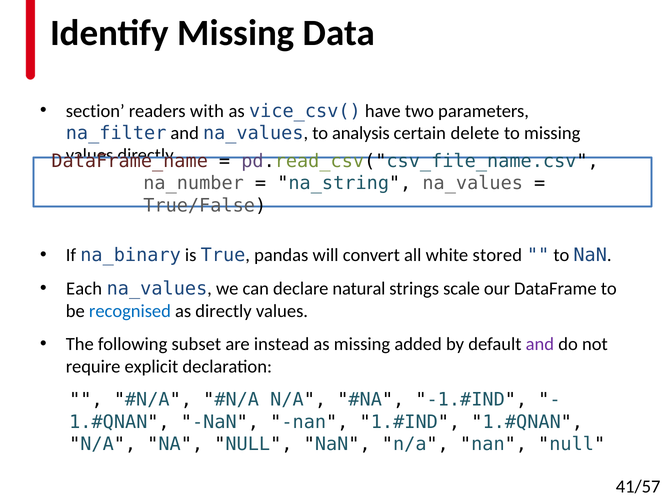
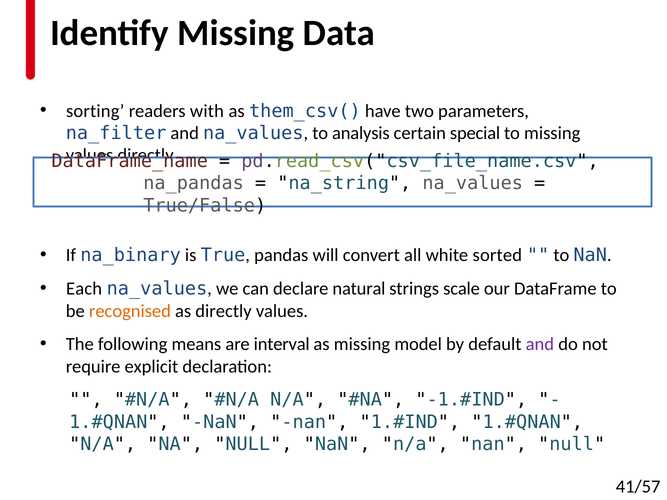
section: section -> sorting (95, 111)
vice_csv(: vice_csv( -> them_csv( (305, 111)
delete: delete -> special (475, 133)
na_number: na_number -> na_pandas (194, 183)
stored: stored -> sorted (497, 256)
recognised colour: blue -> orange (130, 311)
subset: subset -> means (196, 344)
instead: instead -> interval (282, 344)
added: added -> model (418, 344)
